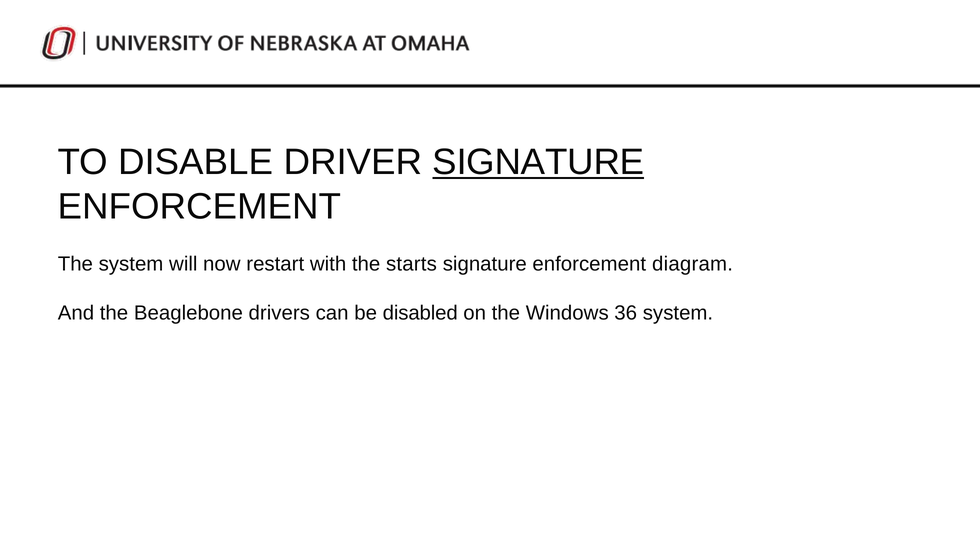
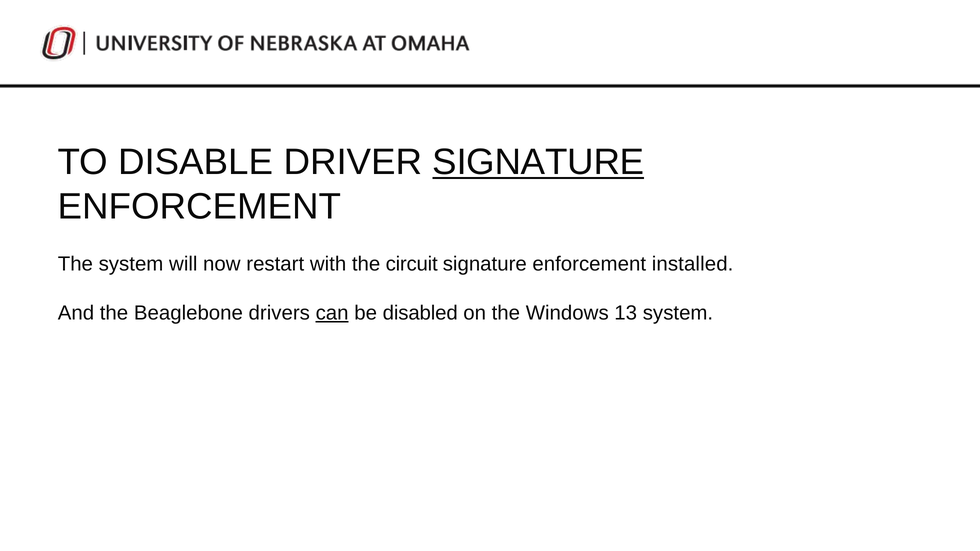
starts: starts -> circuit (412, 264)
diagram: diagram -> installed (693, 264)
can underline: none -> present (332, 313)
36: 36 -> 13 (626, 313)
